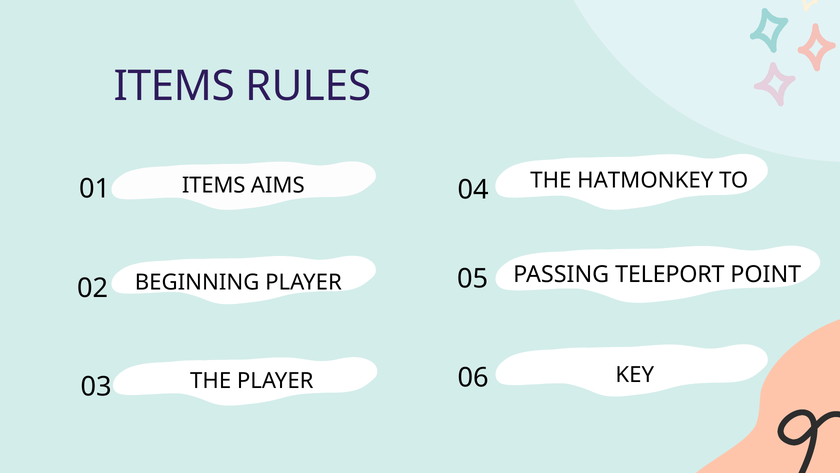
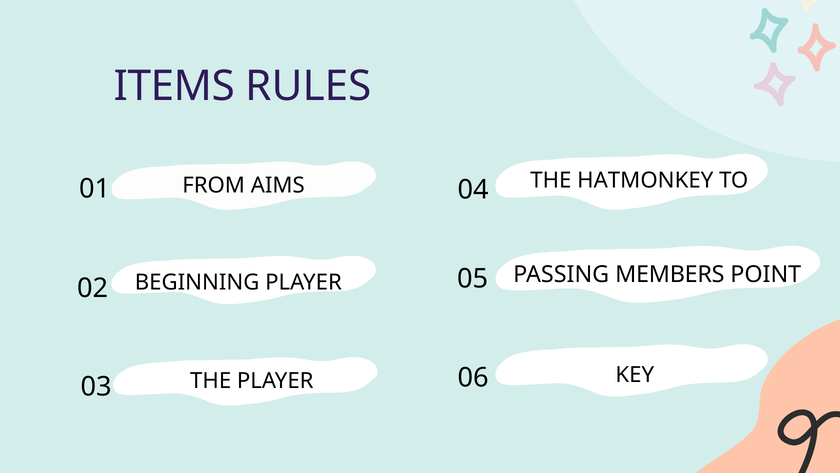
01 ITEMS: ITEMS -> FROM (214, 185)
TELEPORT: TELEPORT -> MEMBERS (670, 274)
